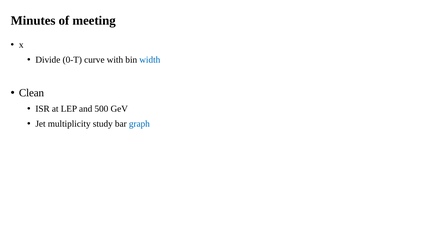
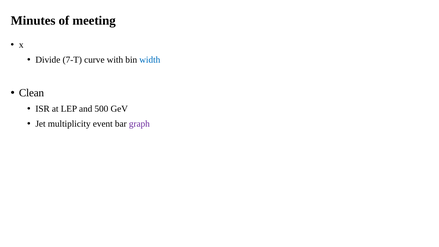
0-T: 0-T -> 7-T (72, 60)
study: study -> event (103, 124)
graph colour: blue -> purple (139, 124)
